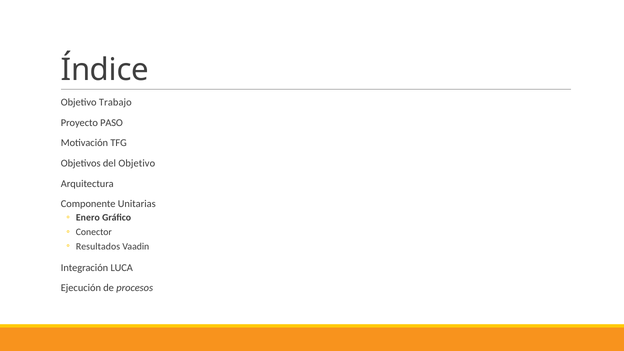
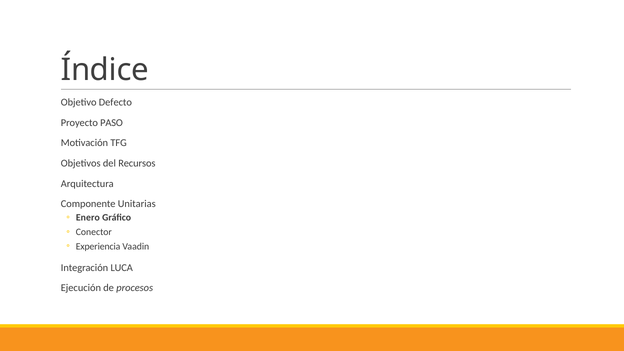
Trabajo: Trabajo -> Defecto (115, 102)
del Objetivo: Objetivo -> Recursos (137, 163)
Resultados: Resultados -> Experiencia (98, 246)
